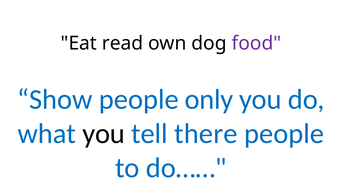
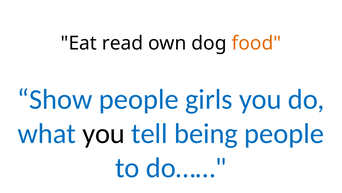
food colour: purple -> orange (256, 43)
only: only -> girls (209, 99)
there: there -> being (206, 133)
